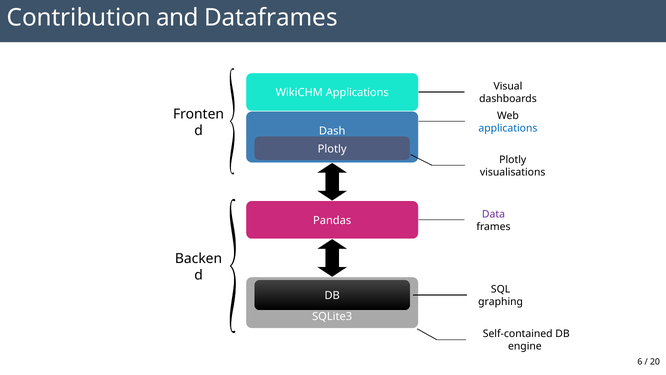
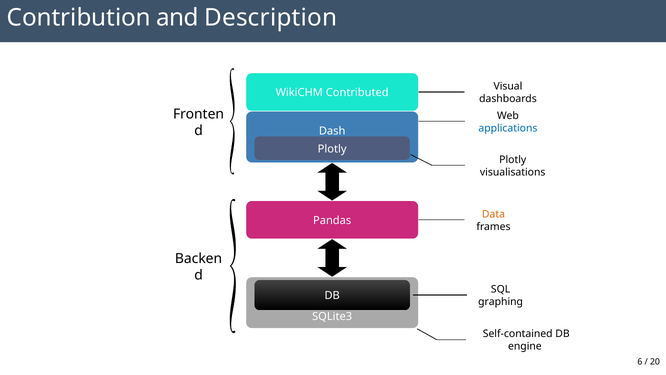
Dataframes: Dataframes -> Description (271, 18)
WikiCHM Applications: Applications -> Contributed (357, 93)
Data colour: purple -> orange (493, 214)
